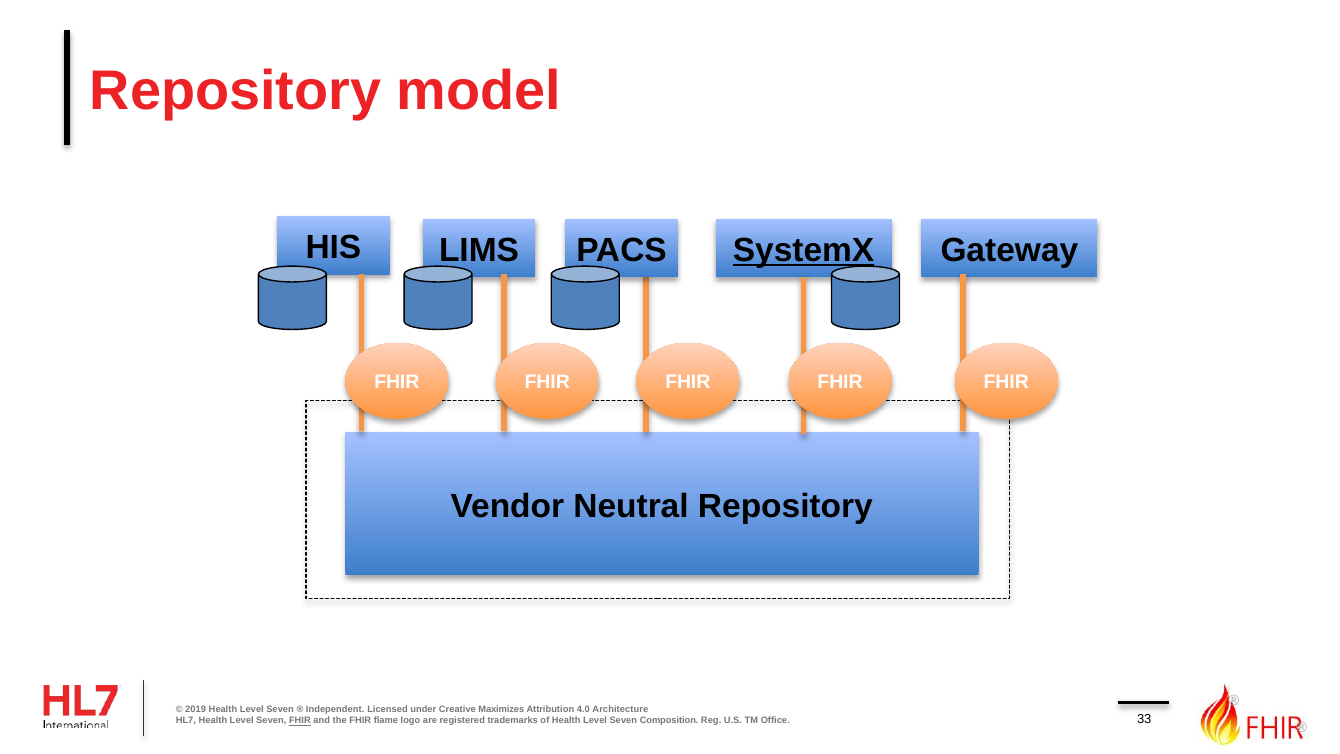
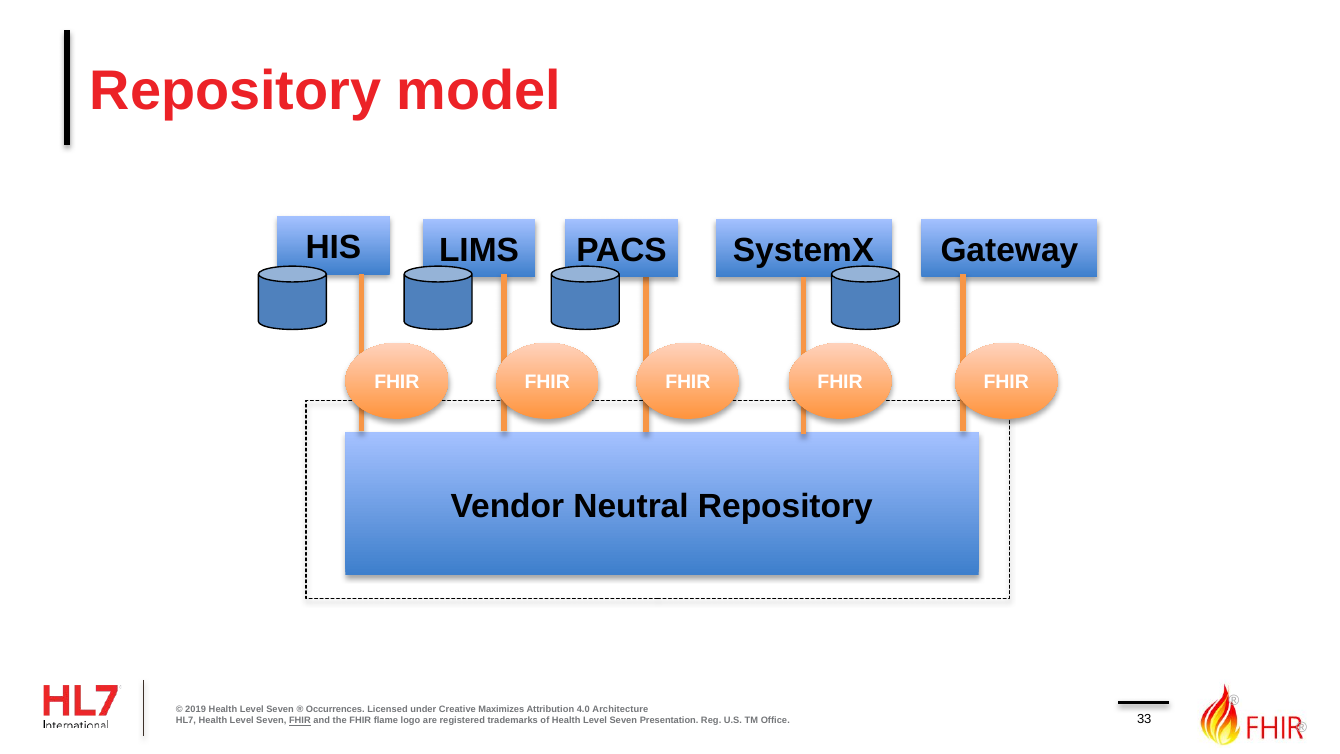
SystemX underline: present -> none (804, 250)
Independent: Independent -> Occurrences (335, 710)
Composition: Composition -> Presentation (669, 721)
